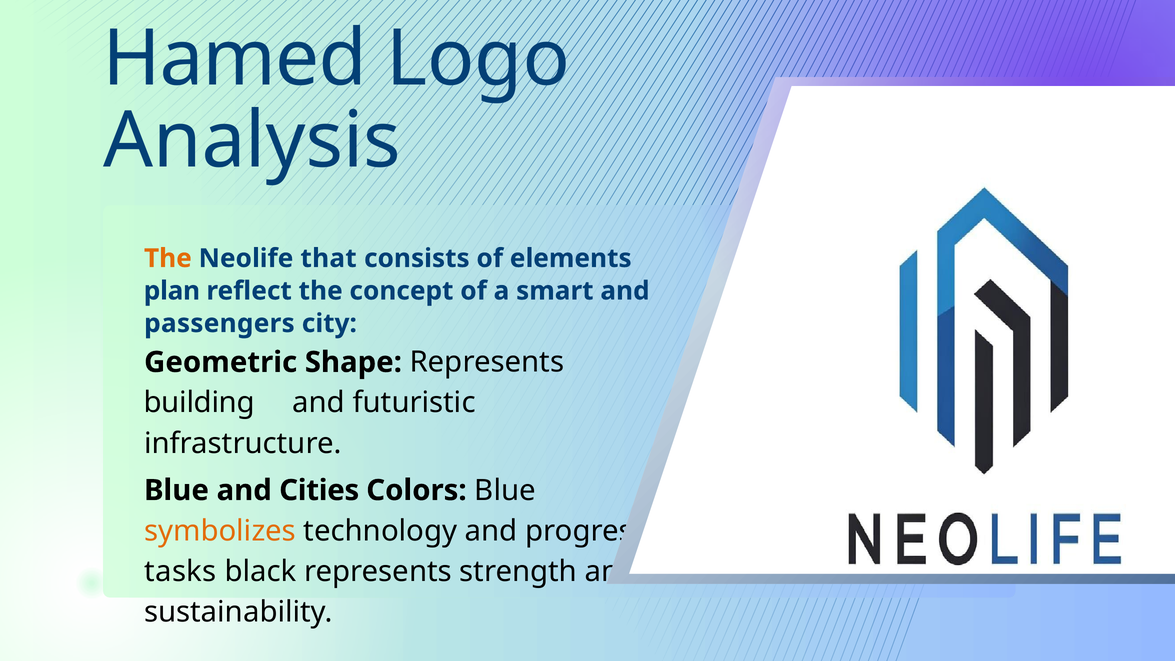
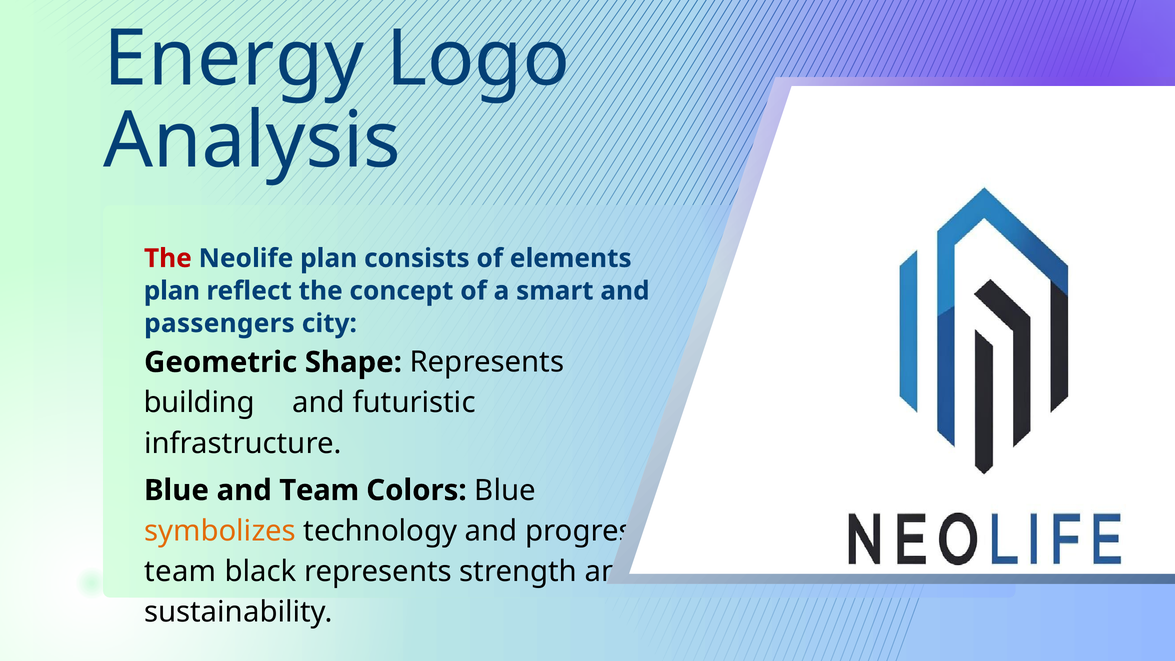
Hamed: Hamed -> Energy (234, 59)
The colour: orange -> red (168, 258)
Neolife that: that -> plan (329, 258)
and Cities: Cities -> Team (319, 490)
tasks: tasks -> team (180, 571)
